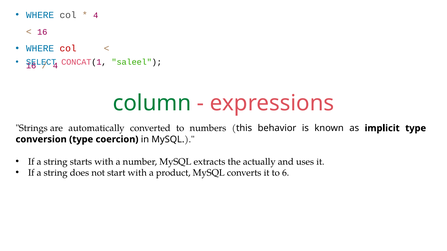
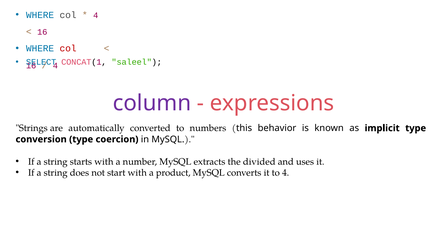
column colour: green -> purple (152, 103)
actually: actually -> divided (259, 162)
to 6: 6 -> 4 (286, 173)
